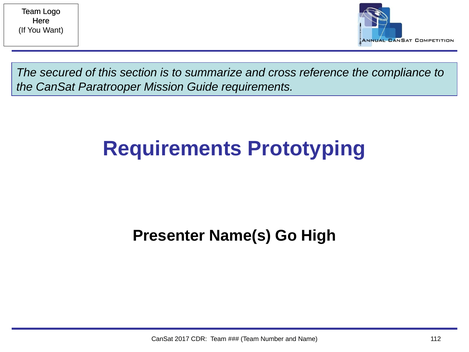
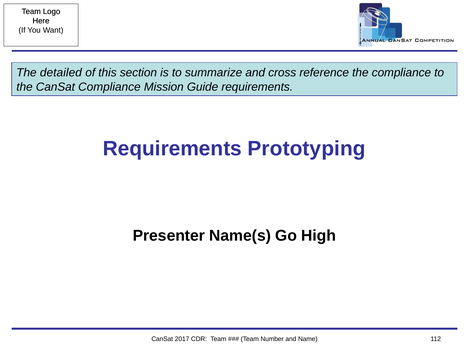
secured: secured -> detailed (61, 73)
CanSat Paratrooper: Paratrooper -> Compliance (109, 87)
